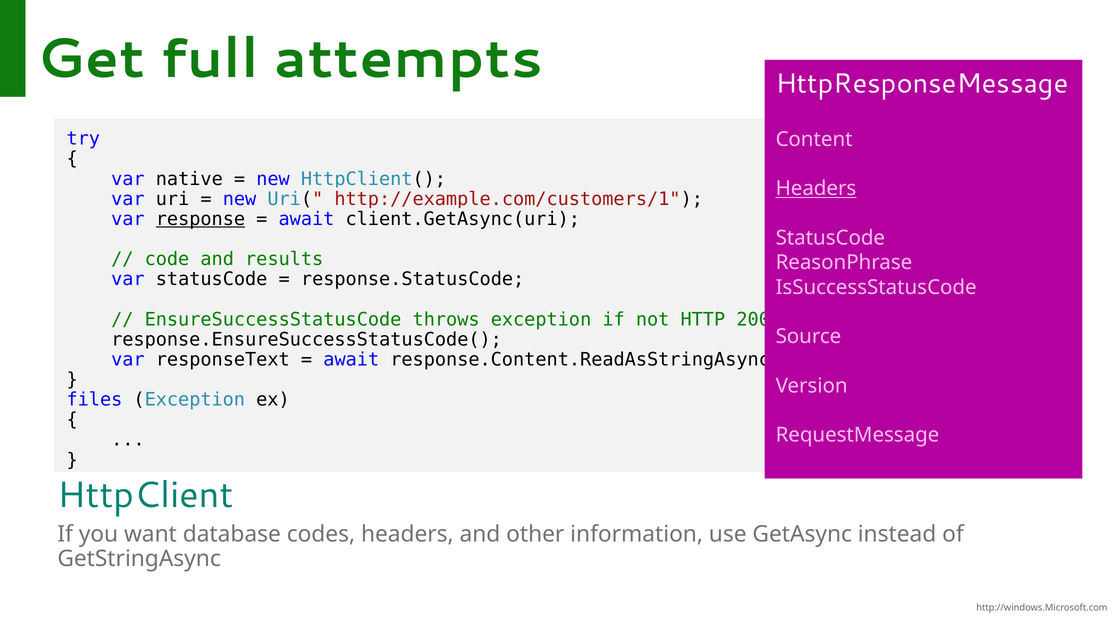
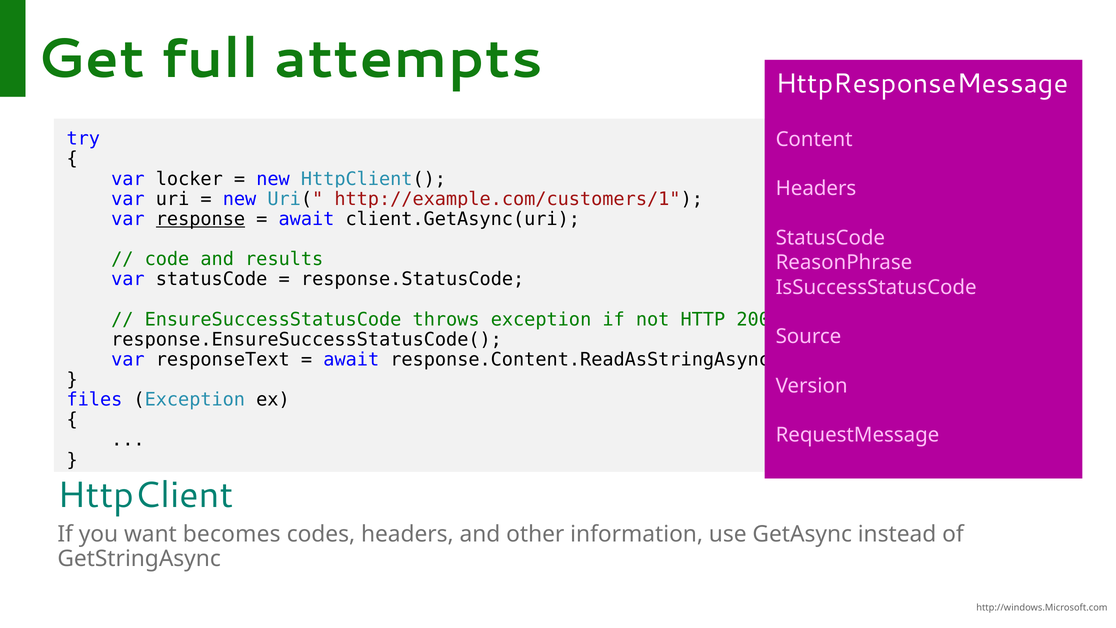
native: native -> locker (189, 179)
Headers underline: present -> none (816, 189)
database: database -> becomes (232, 534)
